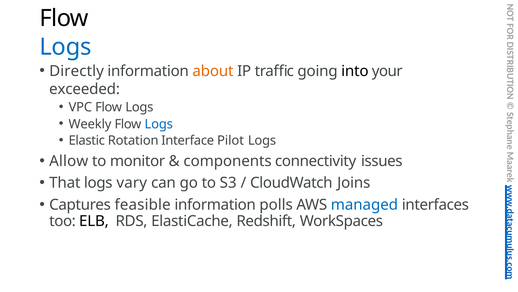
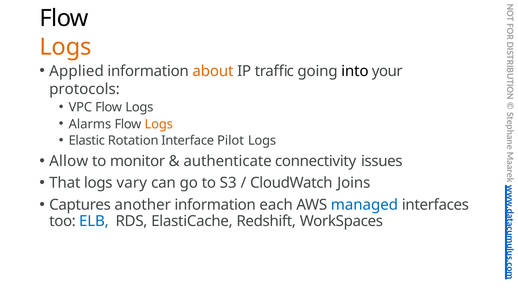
Logs colour: blue -> orange (65, 47)
Directly: Directly -> Applied (77, 71)
exceeded: exceeded -> protocols (84, 89)
Weekly: Weekly -> Alarms (90, 124)
Logs colour: blue -> orange (159, 124)
components: components -> authenticate (228, 161)
feasible: feasible -> another (143, 205)
polls: polls -> each (276, 205)
ELB colour: black -> blue (94, 221)
